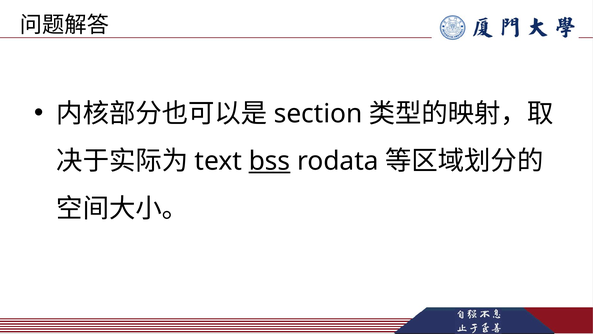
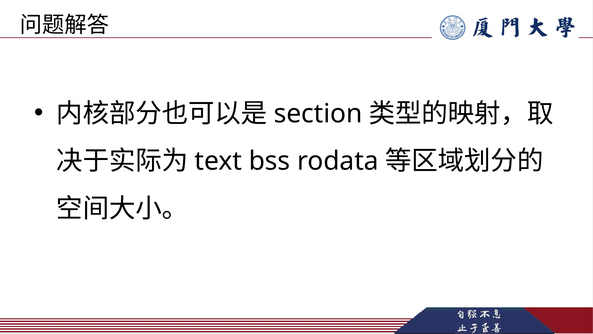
bss underline: present -> none (269, 161)
